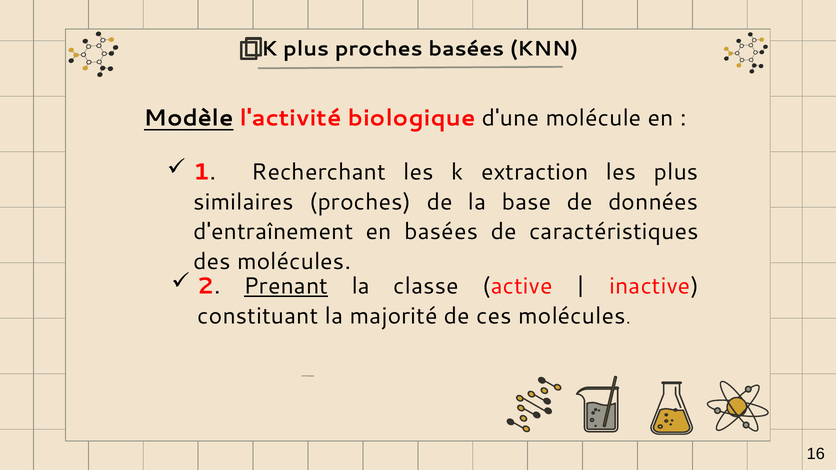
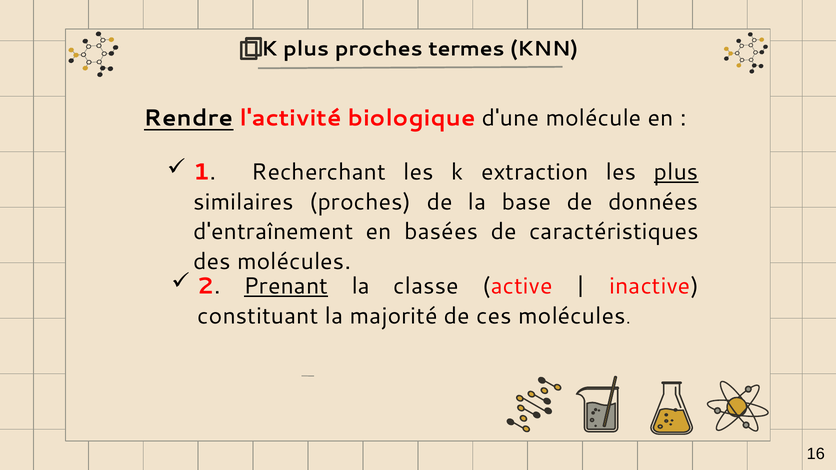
proches basées: basées -> termes (466, 49)
Modèle: Modèle -> Rendre (189, 118)
plus underline: none -> present (676, 172)
